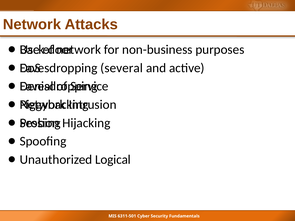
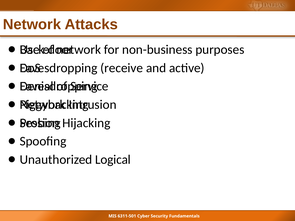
several: several -> receive (122, 68)
